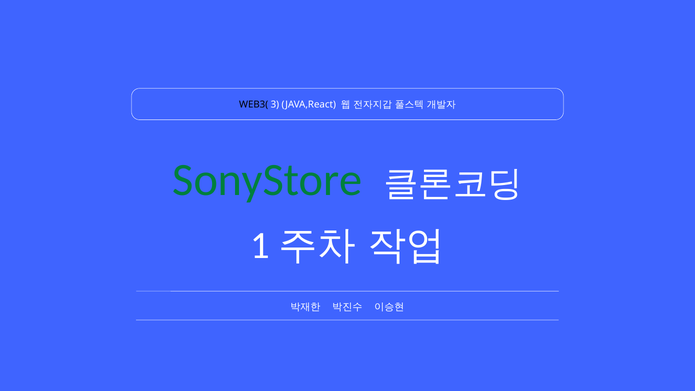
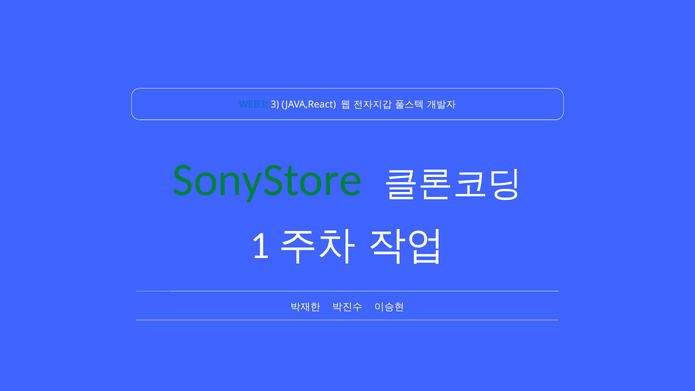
WEB3( colour: black -> blue (254, 105)
